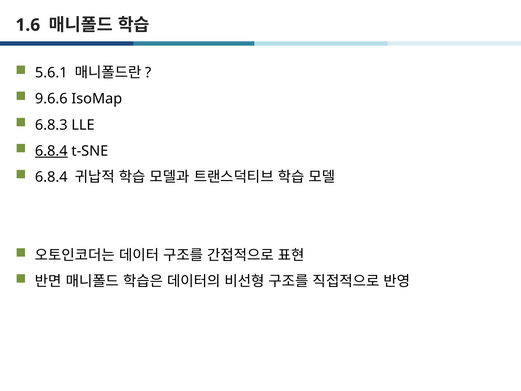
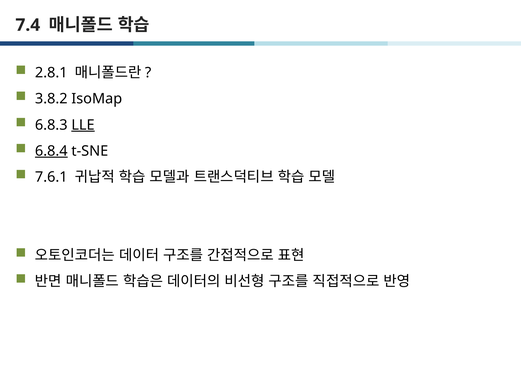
1.6: 1.6 -> 7.4 (28, 25)
5.6.1: 5.6.1 -> 2.8.1 (51, 73)
9.6.6: 9.6.6 -> 3.8.2 (51, 99)
LLE underline: none -> present (83, 125)
6.8.4: 6.8.4 -> 7.6.1 (51, 177)
